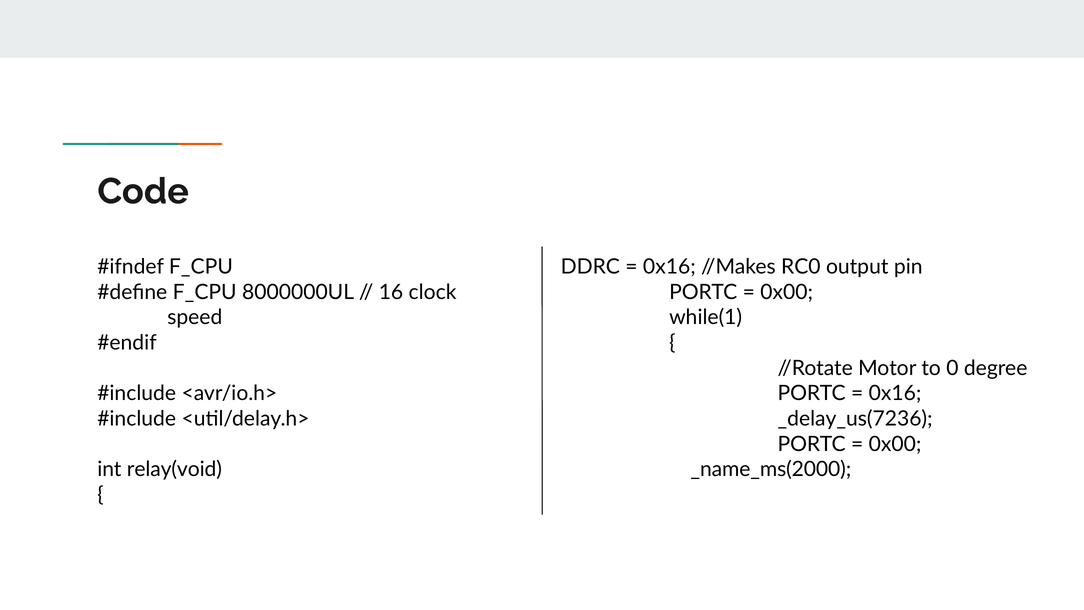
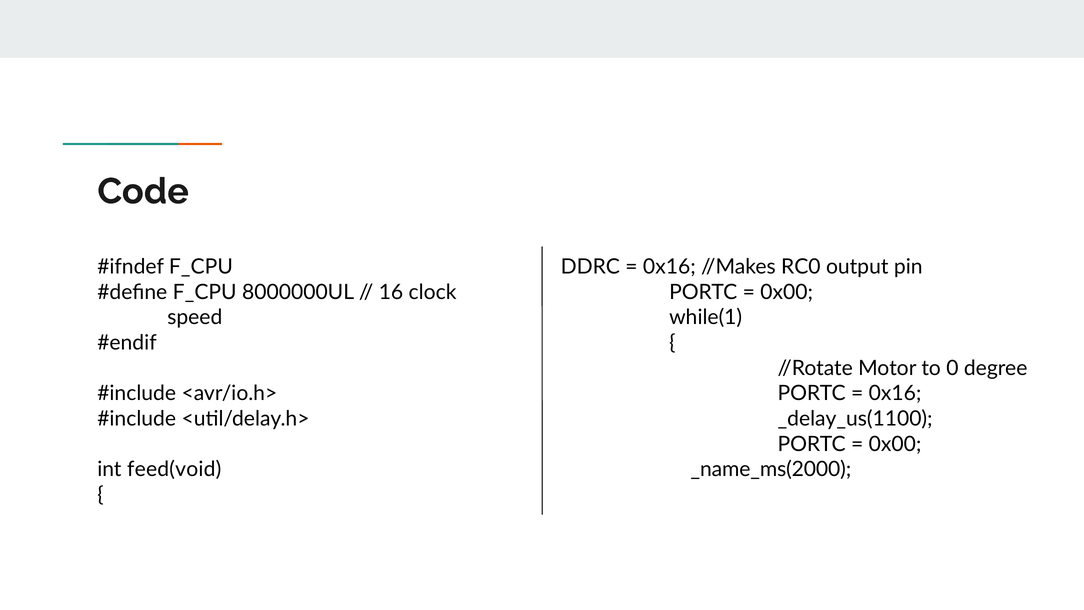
_delay_us(7236: _delay_us(7236 -> _delay_us(1100 (855, 419)
relay(void: relay(void -> feed(void (174, 469)
